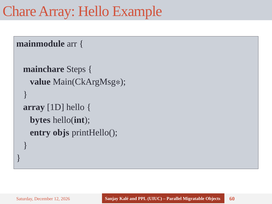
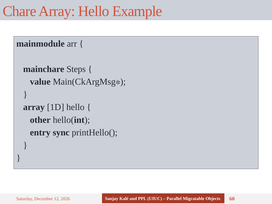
bytes: bytes -> other (40, 120)
objs: objs -> sync (61, 133)
